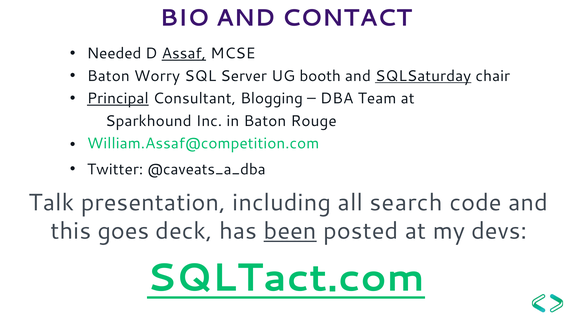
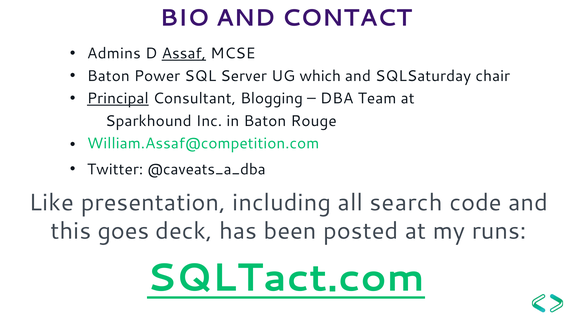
Needed: Needed -> Admins (114, 54)
Worry: Worry -> Power (157, 76)
booth: booth -> which (320, 76)
SQLSaturday underline: present -> none (423, 76)
Talk: Talk -> Like (51, 203)
been underline: present -> none (290, 232)
devs: devs -> runs (499, 232)
